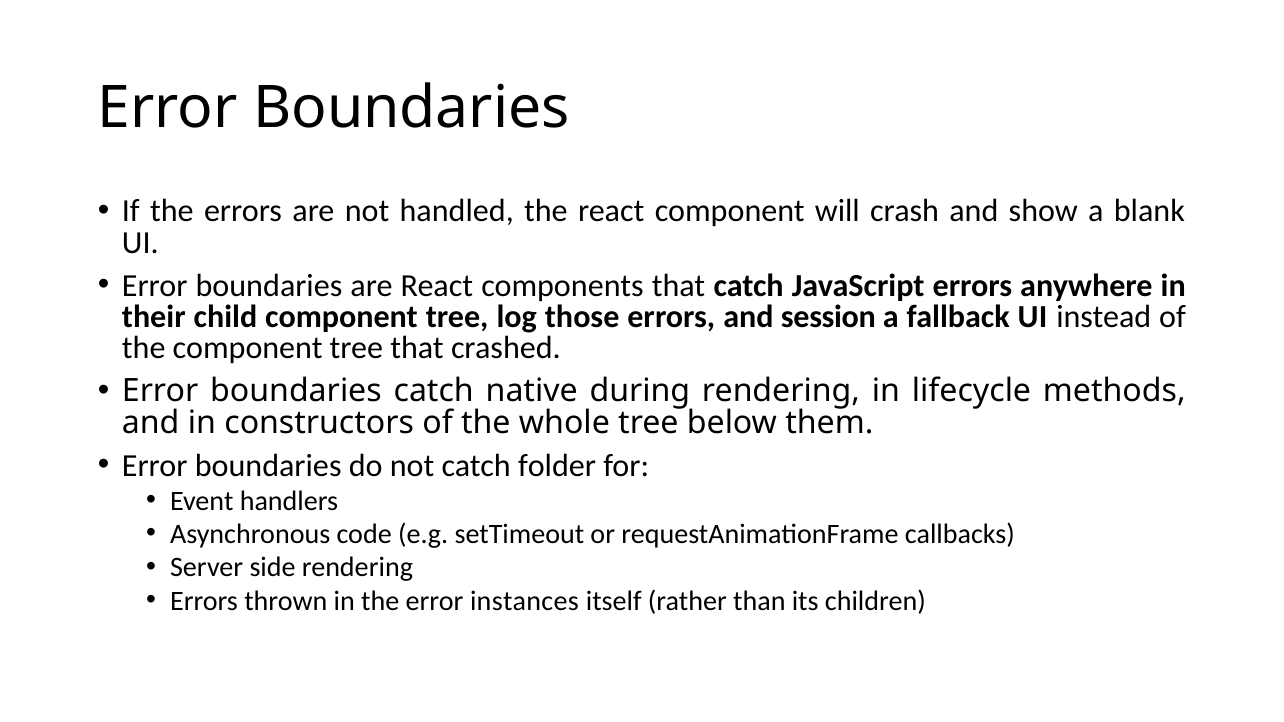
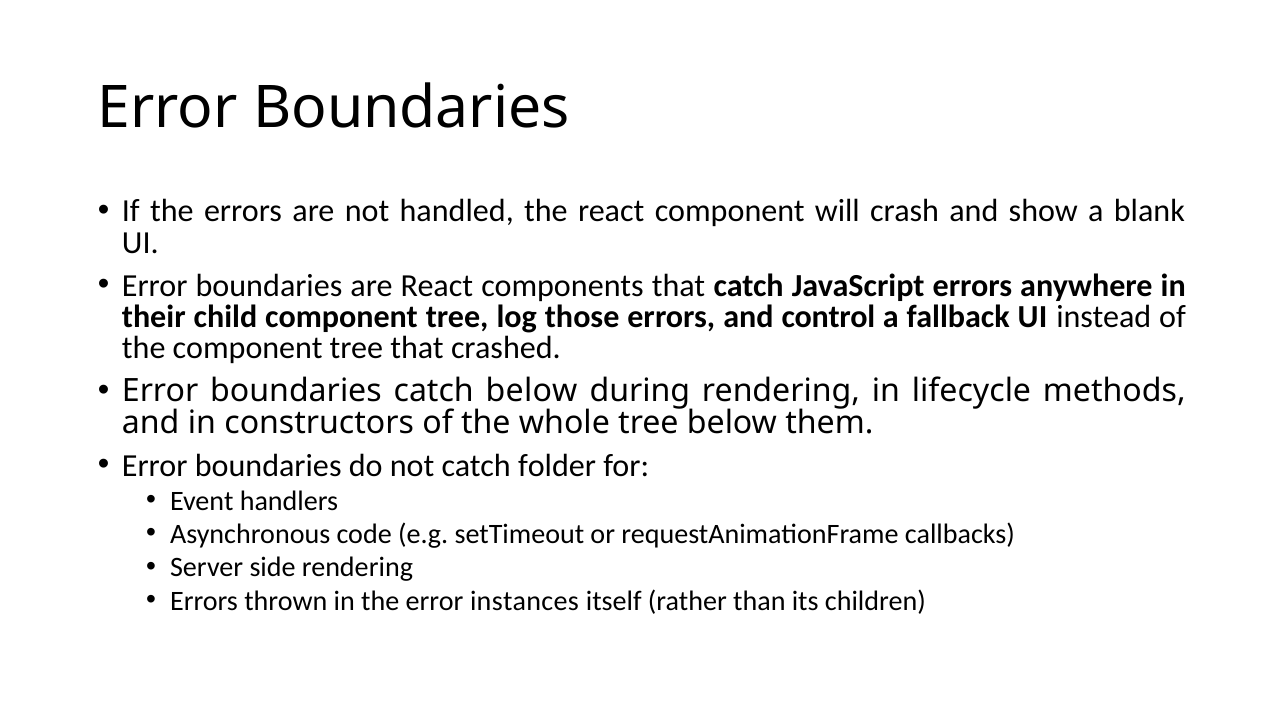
session: session -> control (828, 317)
catch native: native -> below (532, 391)
